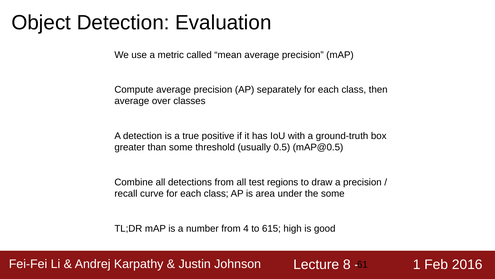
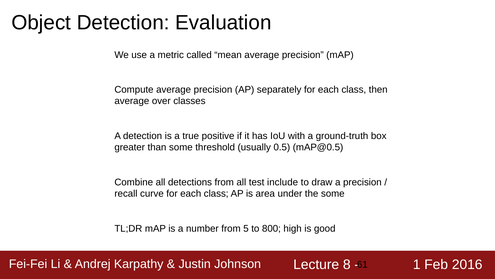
regions: regions -> include (283, 182)
4: 4 -> 5 (246, 228)
615: 615 -> 800 (271, 228)
